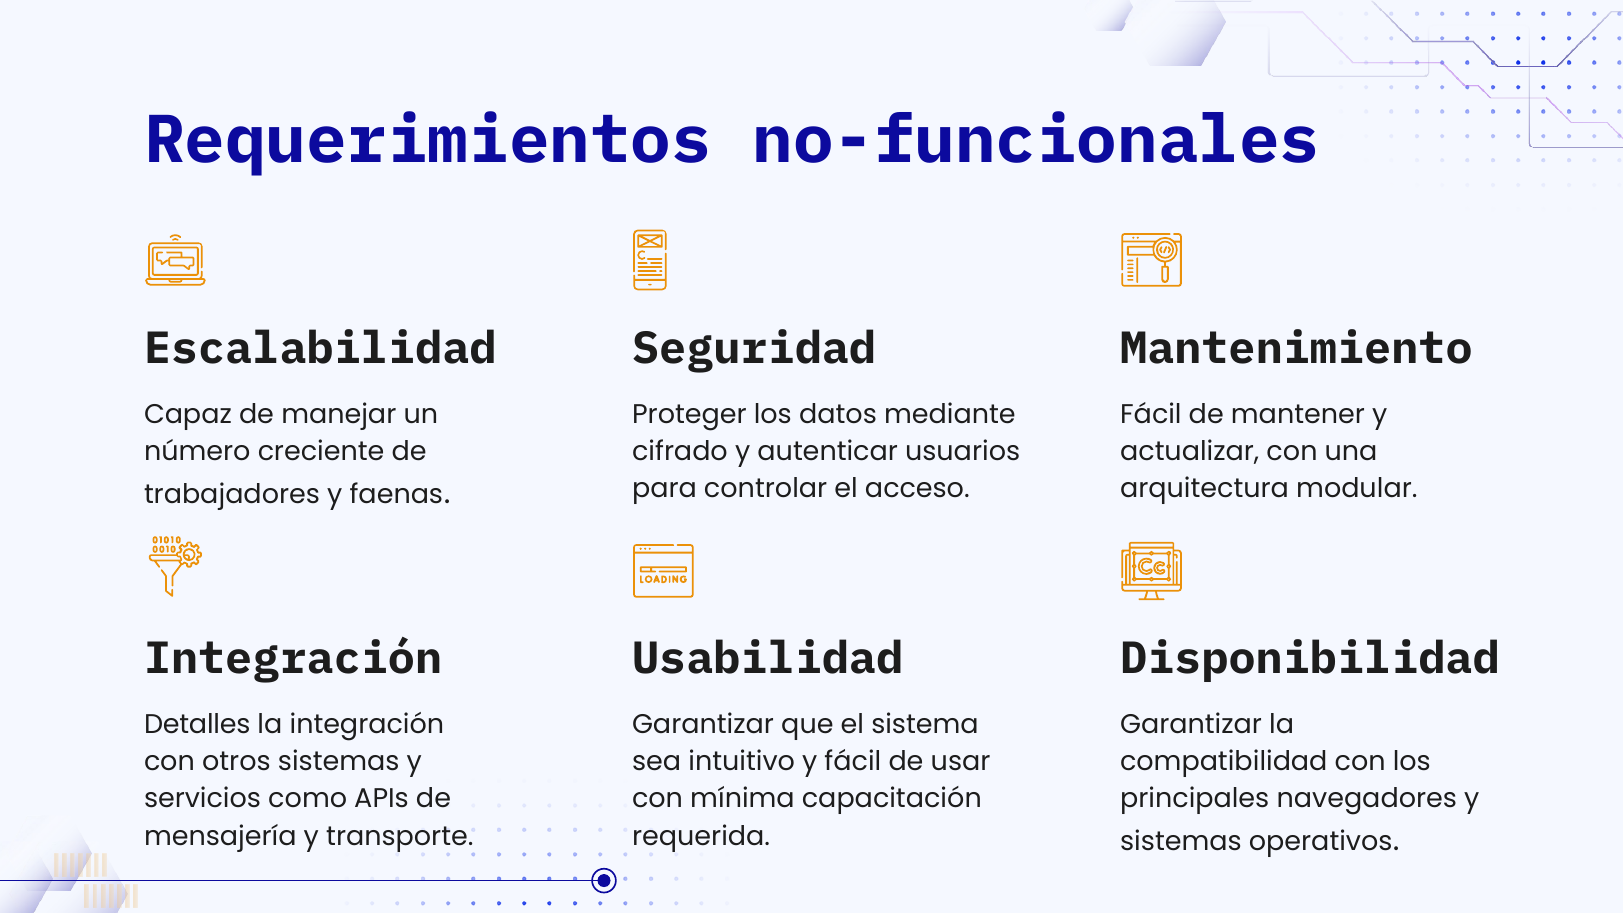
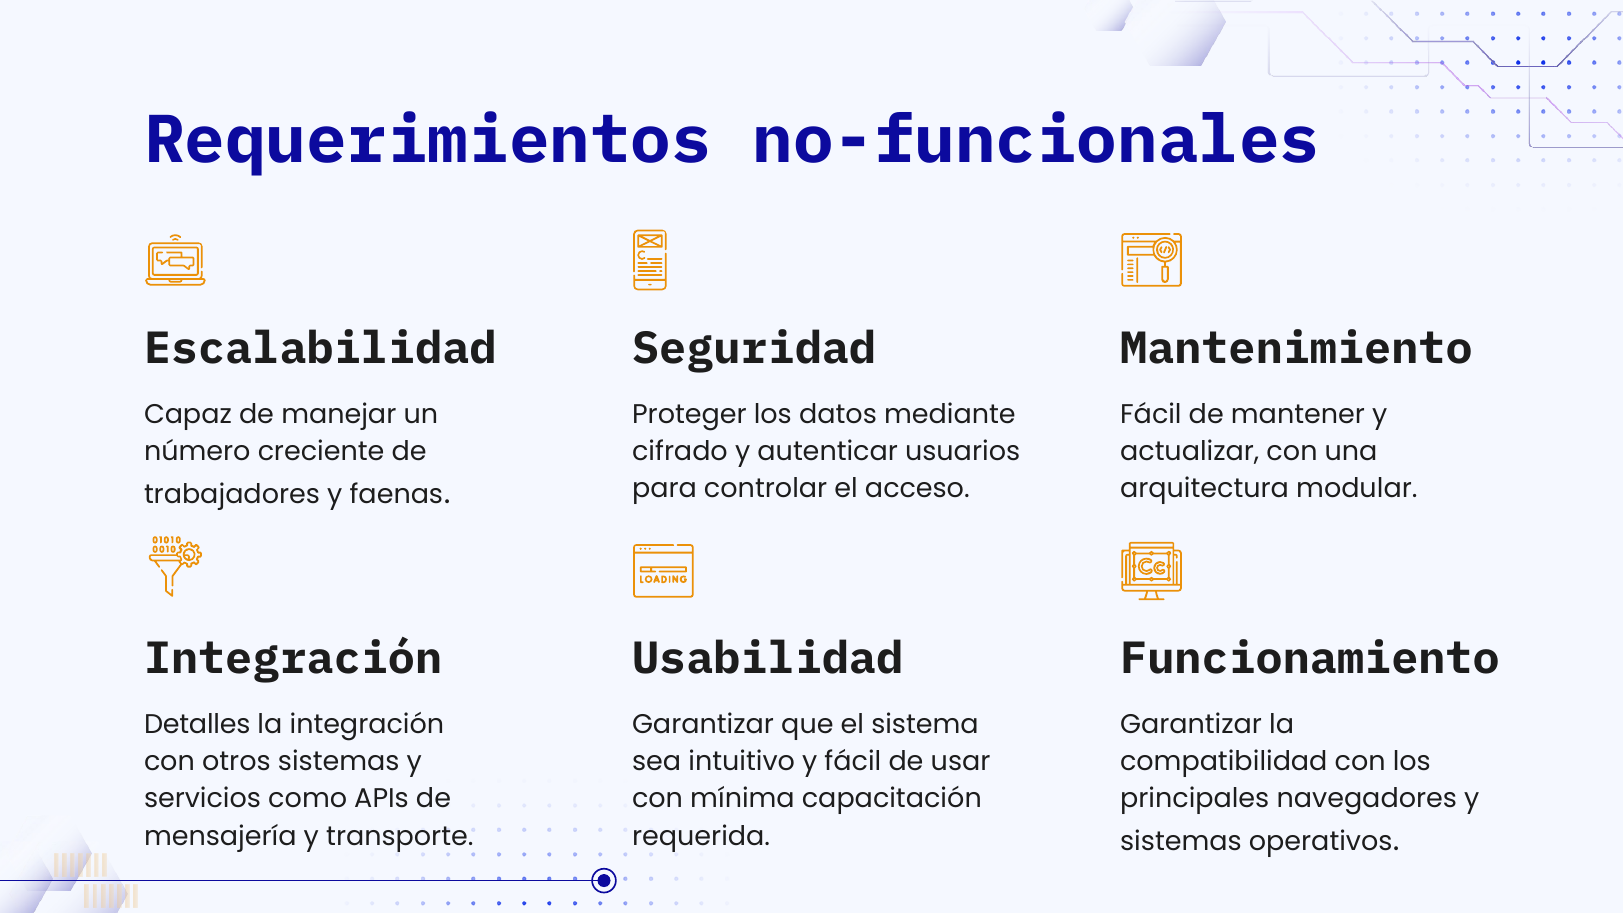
Disponibilidad: Disponibilidad -> Funcionamiento (1310, 658)
